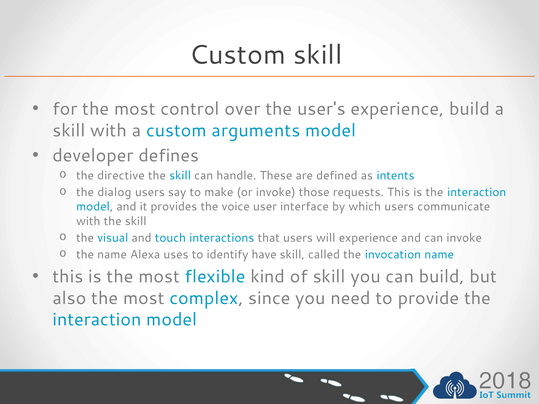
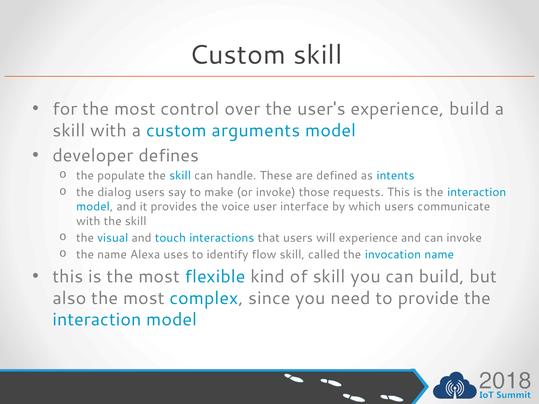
directive: directive -> populate (121, 176)
have: have -> flow (264, 255)
